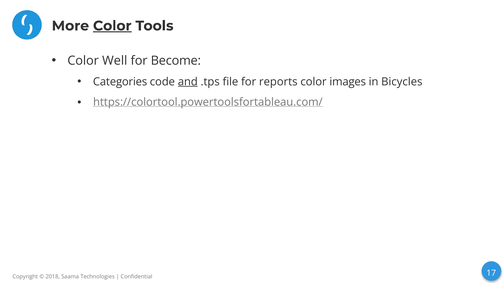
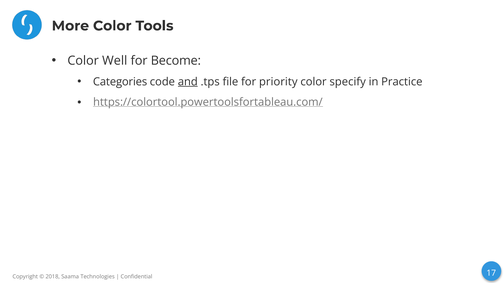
Color underline: present -> none (112, 26)
reports: reports -> priority (278, 82)
images: images -> specify (348, 82)
Bicycles: Bicycles -> Practice (402, 82)
